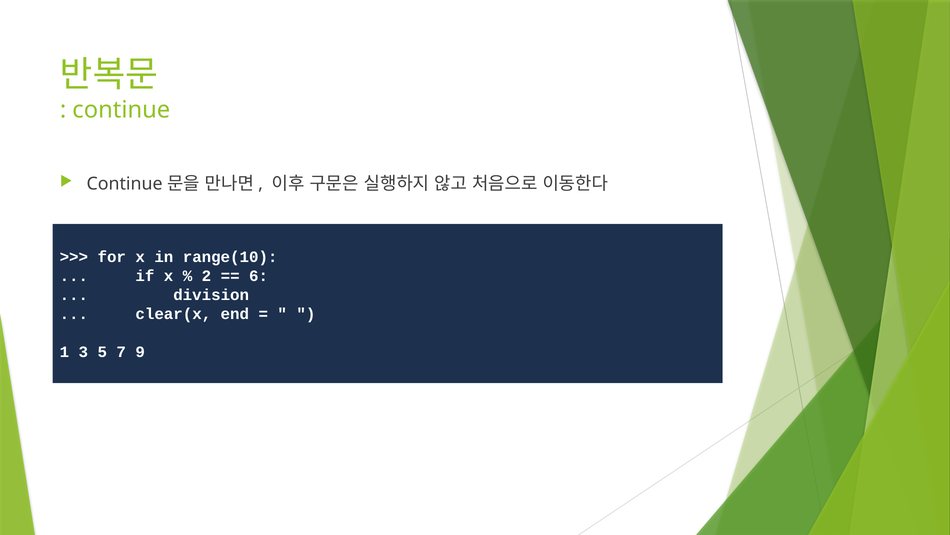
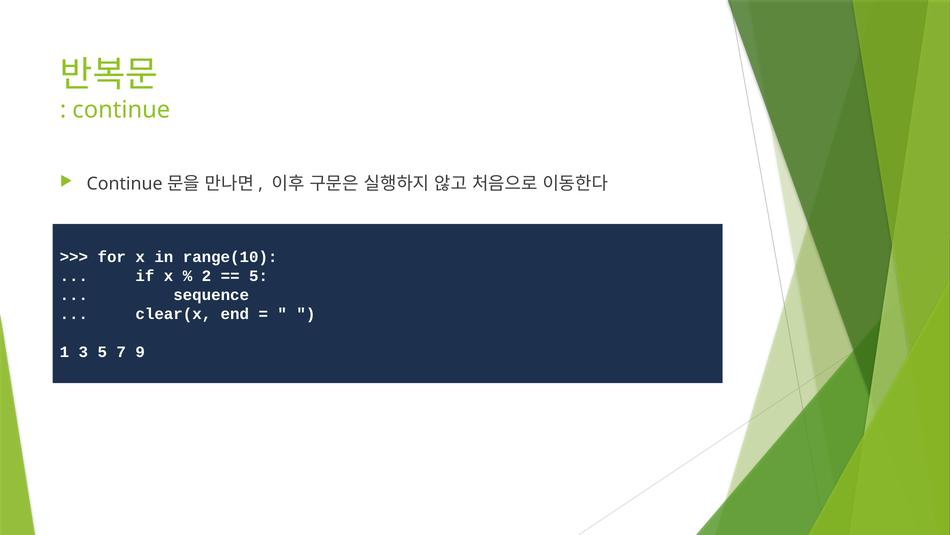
6: 6 -> 5 (259, 276)
division: division -> sequence (211, 295)
